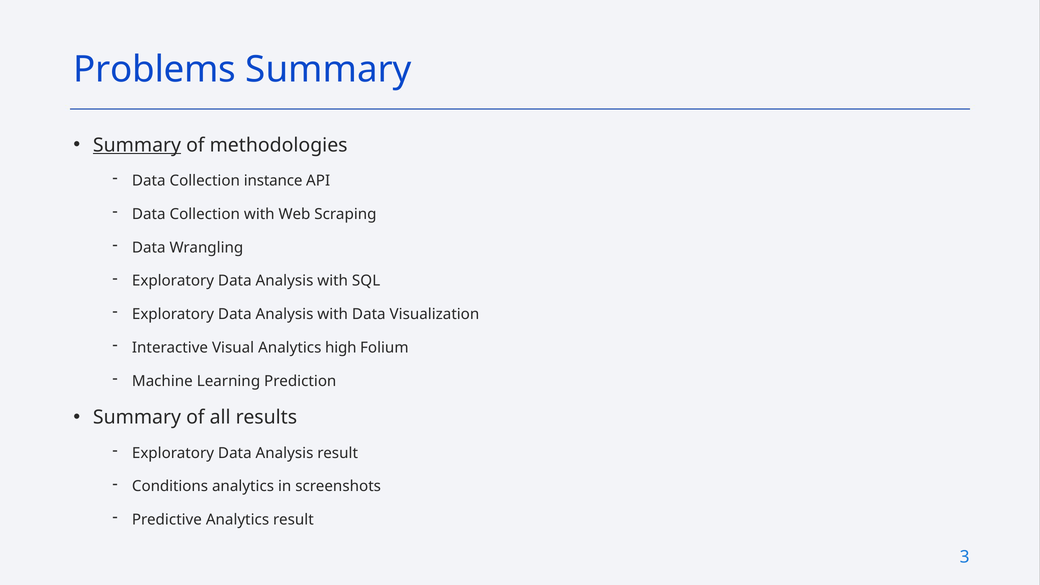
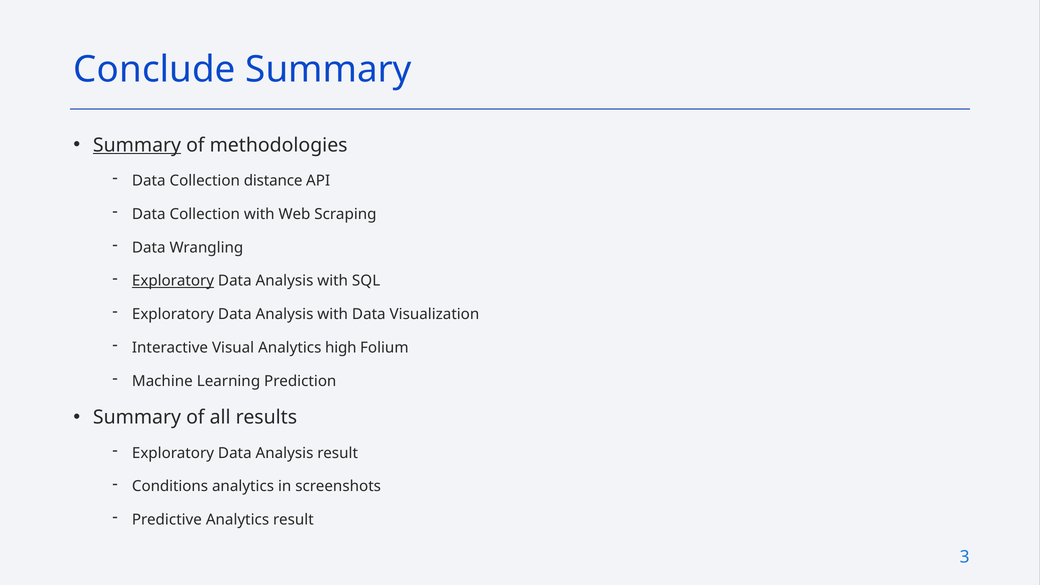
Problems: Problems -> Conclude (155, 69)
instance: instance -> distance (273, 181)
Exploratory underline: none -> present (173, 281)
